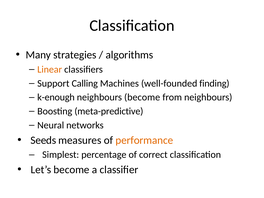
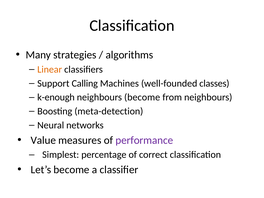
finding: finding -> classes (214, 83)
meta-predictive: meta-predictive -> meta-detection (109, 111)
Seeds: Seeds -> Value (43, 140)
performance colour: orange -> purple (144, 140)
